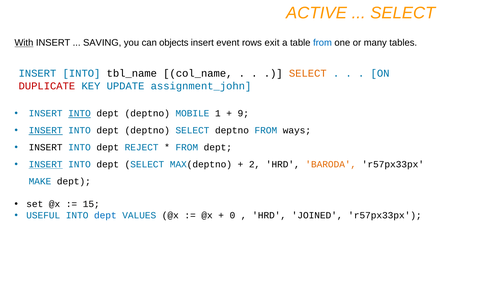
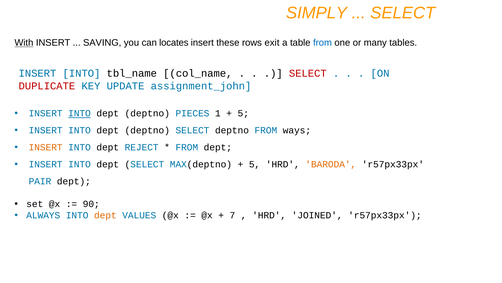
ACTIVE: ACTIVE -> SIMPLY (317, 13)
objects: objects -> locates (174, 43)
event: event -> these (228, 43)
SELECT colour: orange -> red (308, 73)
MOBILE: MOBILE -> PIECES (192, 113)
9: 9 -> 5 (243, 113)
INSERT underline: present -> none (46, 130)
INSERT colour: black -> orange (46, 147)
INSERT underline: present -> none (46, 164)
2: 2 -> 5 (255, 164)
MAKE: MAKE -> PAIR (40, 181)
15: 15 -> 90 (91, 204)
USEFUL: USEFUL -> ALWAYS (43, 215)
dept colour: blue -> orange (105, 215)
0: 0 -> 7 (232, 215)
